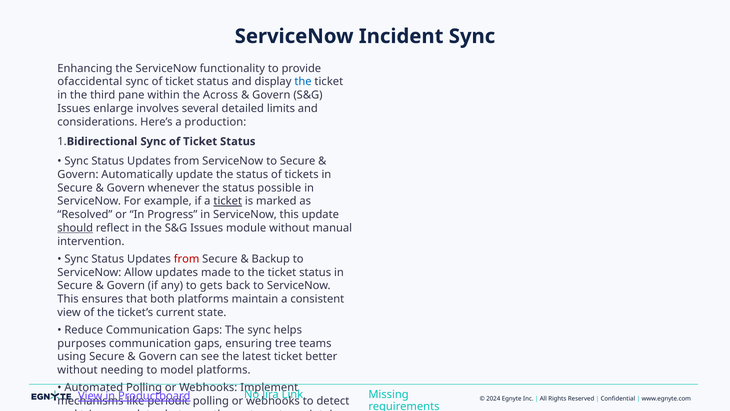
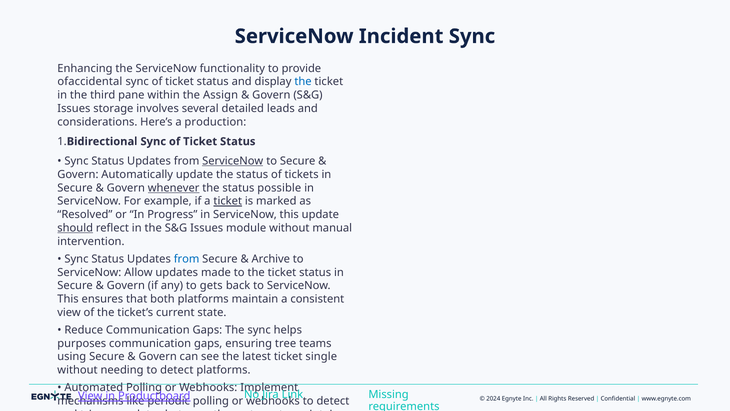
Across: Across -> Assign (221, 95)
enlarge: enlarge -> storage (113, 109)
limits: limits -> leads (281, 109)
ServiceNow underline: none -> present (233, 161)
whenever underline: none -> present (174, 188)
from colour: red -> blue (187, 259)
Backup: Backup -> Archive (271, 259)
ticket better: better -> single (321, 356)
needing to model: model -> detect (177, 370)
